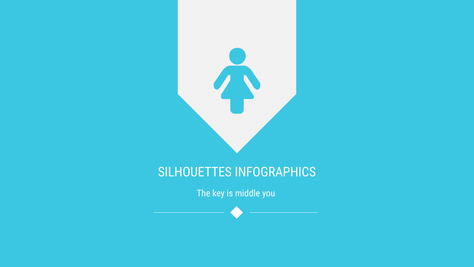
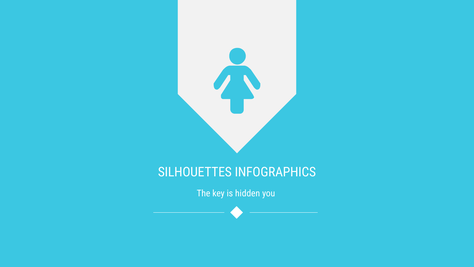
middle: middle -> hidden (248, 193)
